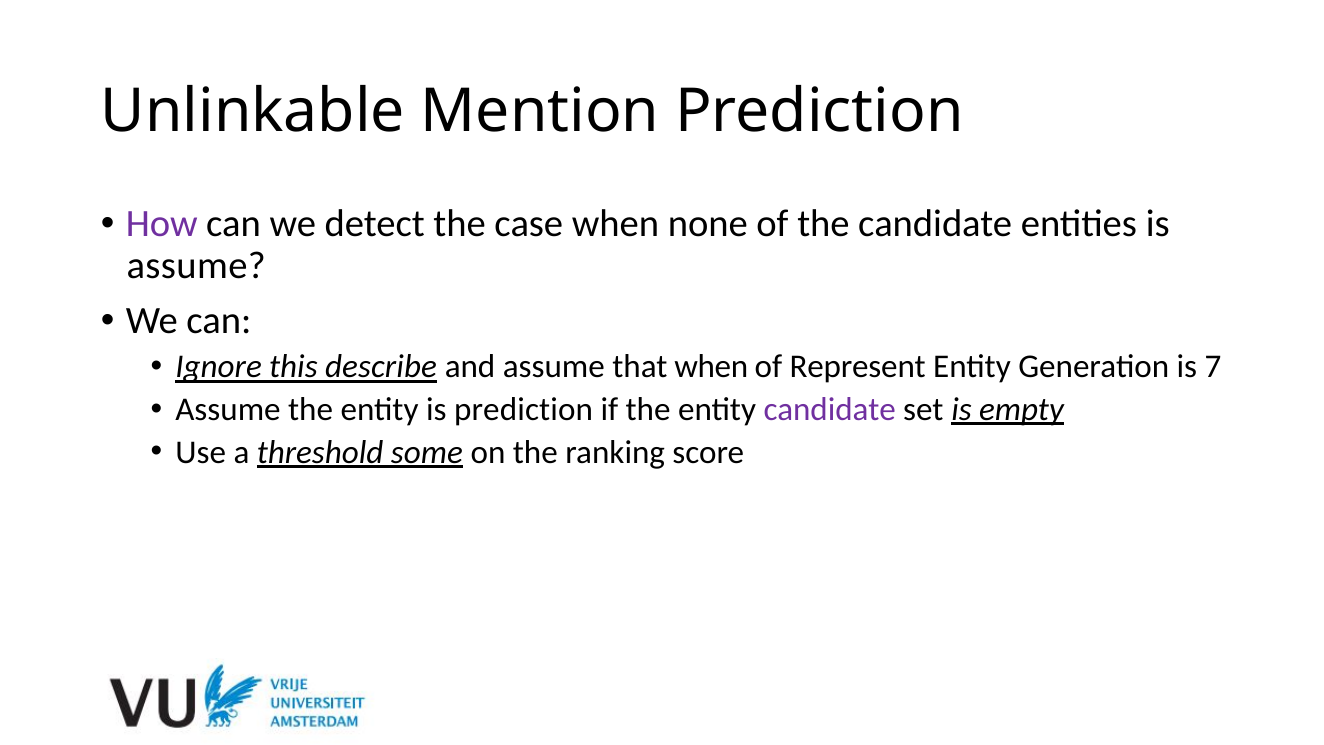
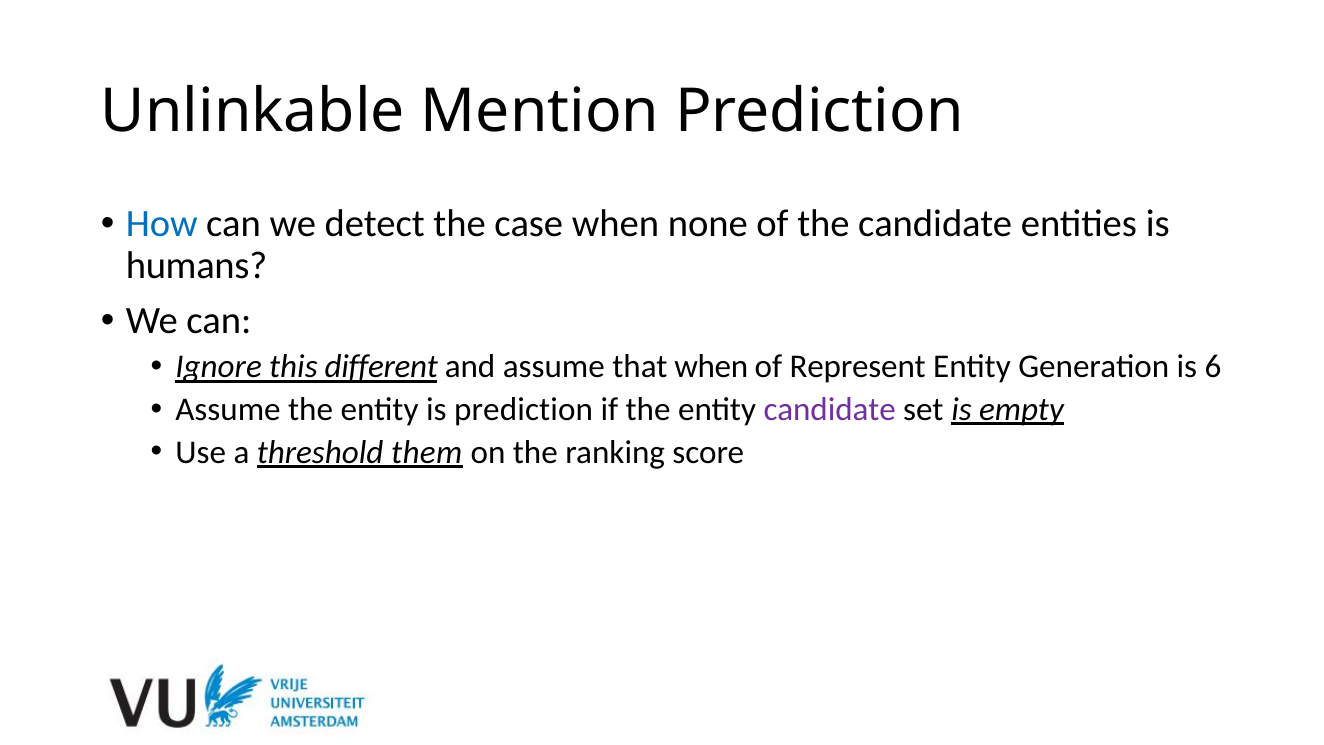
How colour: purple -> blue (162, 224)
assume: assume -> humans (196, 266)
describe: describe -> different (381, 367)
7: 7 -> 6 (1213, 367)
some: some -> them (427, 452)
